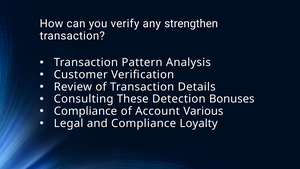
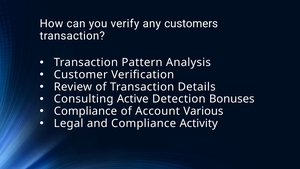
strengthen: strengthen -> customers (191, 24)
These: These -> Active (133, 99)
Loyalty: Loyalty -> Activity (199, 123)
